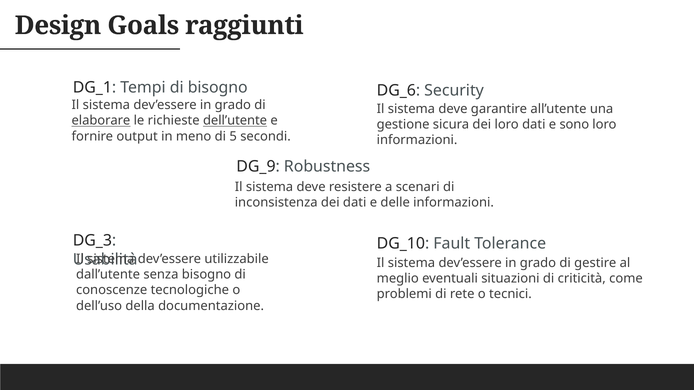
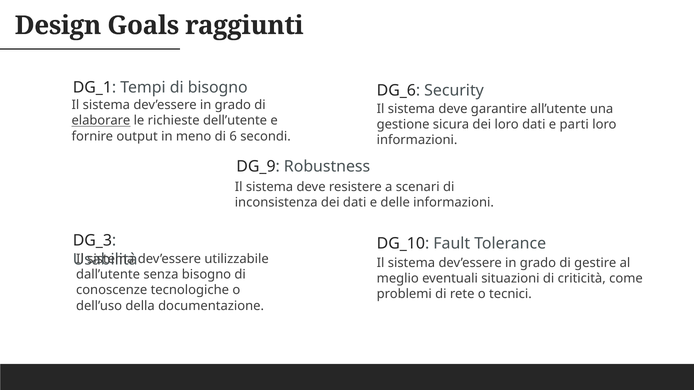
dell’utente underline: present -> none (235, 121)
sono: sono -> parti (574, 124)
5: 5 -> 6 (233, 136)
